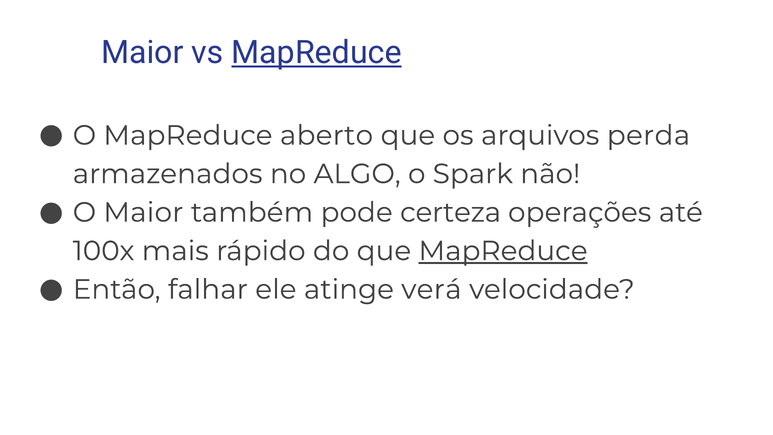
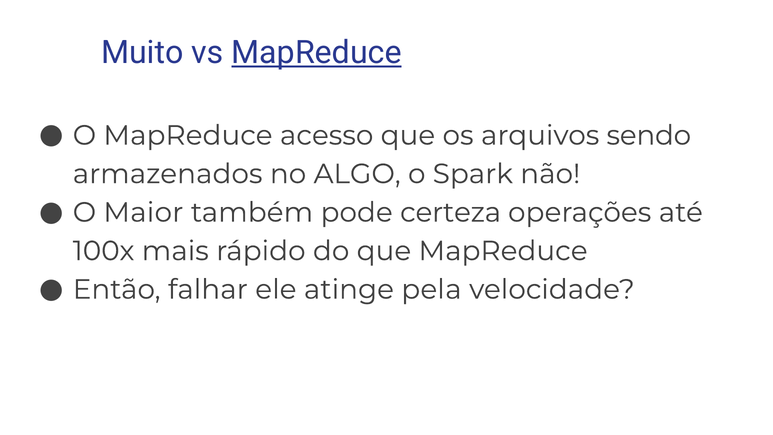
Maior: Maior -> Muito (142, 53)
aberto: aberto -> acesso (327, 135)
perda: perda -> sendo (649, 135)
MapReduce underline: present -> none (503, 251)
verá: verá -> pela (431, 289)
